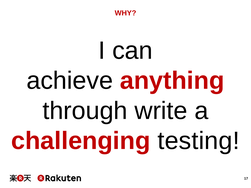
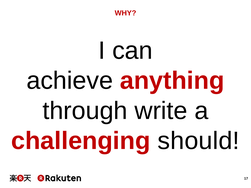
testing: testing -> should (199, 141)
